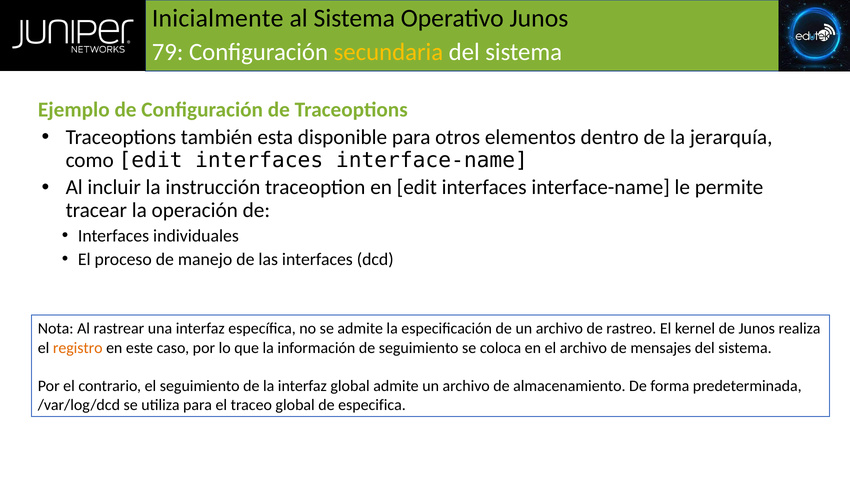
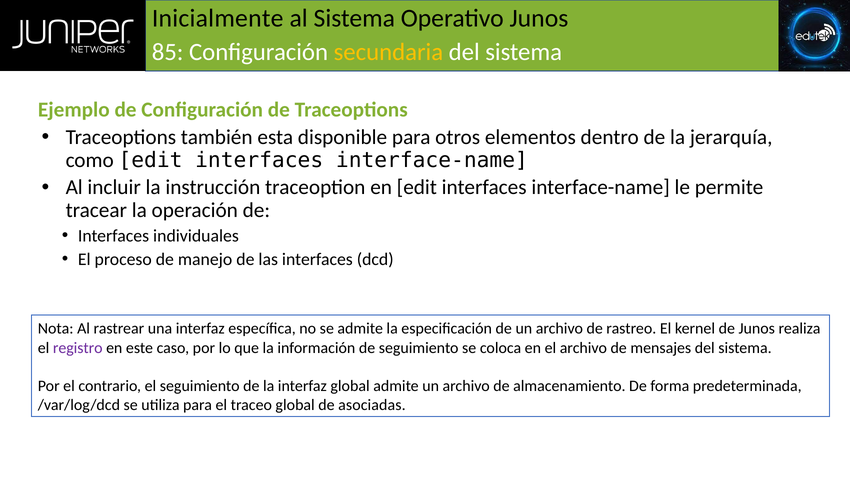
79: 79 -> 85 (168, 52)
registro colour: orange -> purple (78, 348)
especifica: especifica -> asociadas (372, 405)
